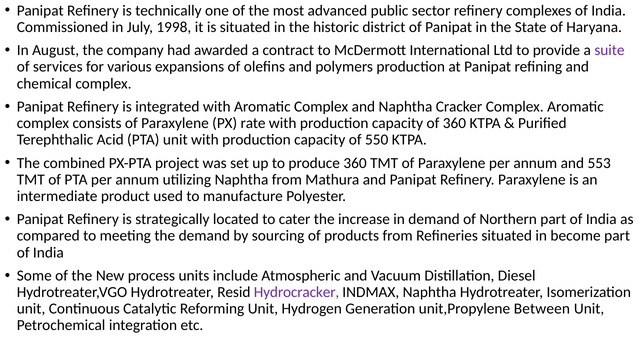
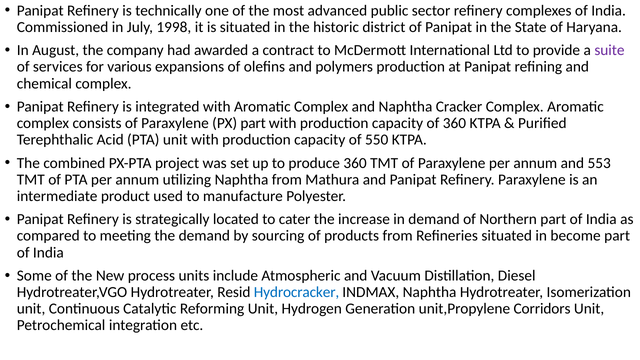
PX rate: rate -> part (253, 123)
Hydrocracker colour: purple -> blue (297, 292)
Between: Between -> Corridors (542, 309)
